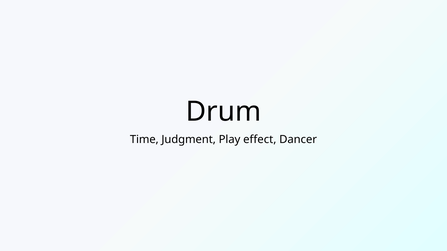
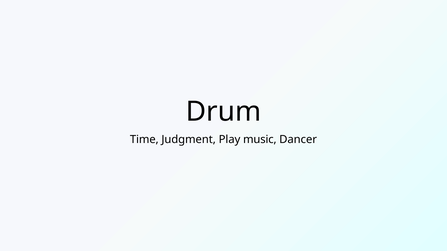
effect: effect -> music (260, 140)
